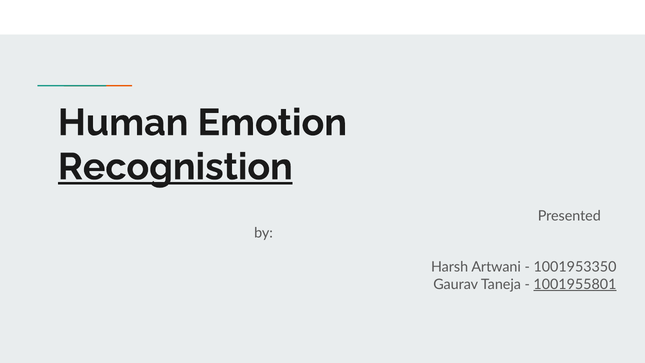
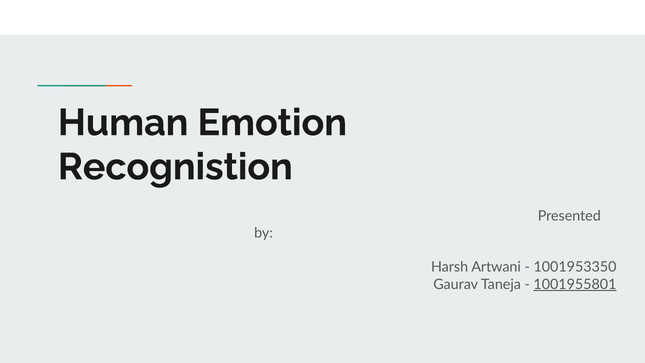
Recognistion underline: present -> none (175, 167)
